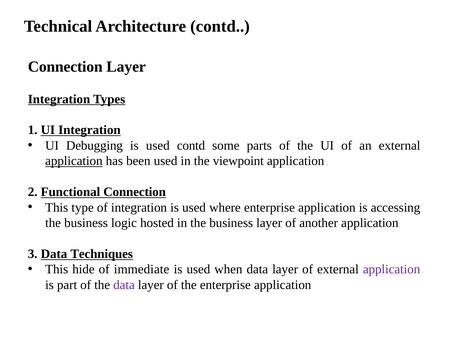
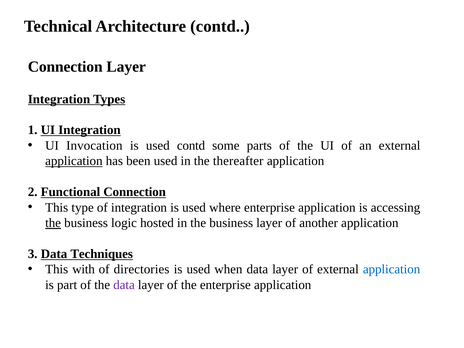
Debugging: Debugging -> Invocation (94, 146)
viewpoint: viewpoint -> thereafter (238, 161)
the underline: none -> present (53, 223)
hide: hide -> with (84, 269)
immediate: immediate -> directories (142, 269)
application colour: purple -> blue (392, 269)
